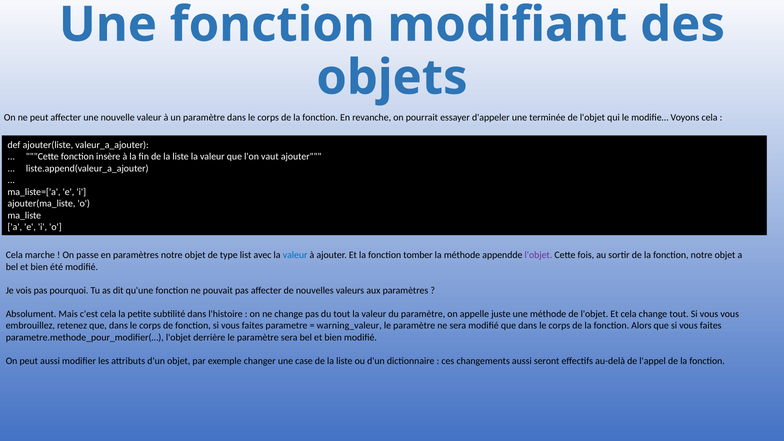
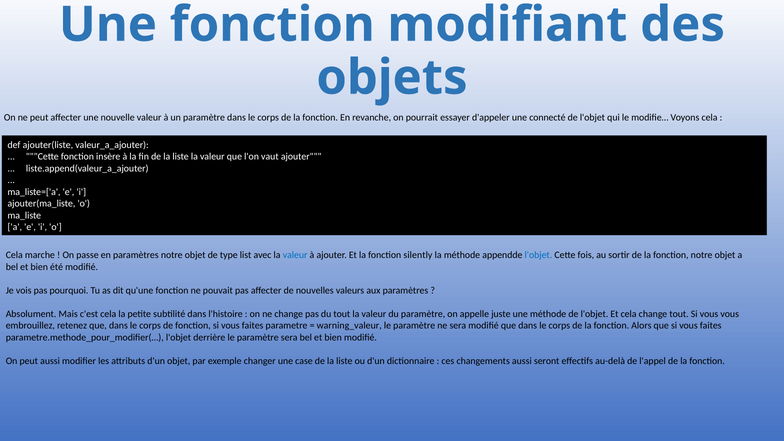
terminée: terminée -> connecté (547, 118)
tomber: tomber -> silently (418, 255)
l'objet colour: purple -> blue (538, 255)
